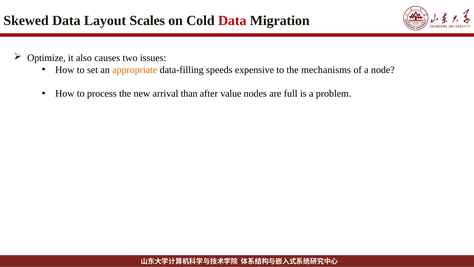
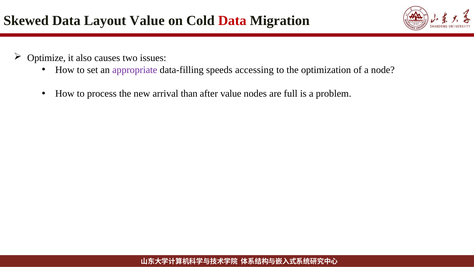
Layout Scales: Scales -> Value (147, 21)
appropriate colour: orange -> purple (135, 70)
expensive: expensive -> accessing (254, 70)
mechanisms: mechanisms -> optimization (326, 70)
